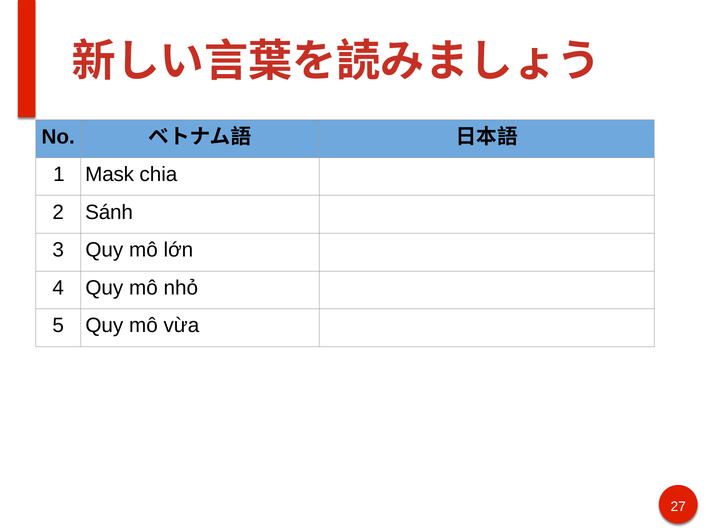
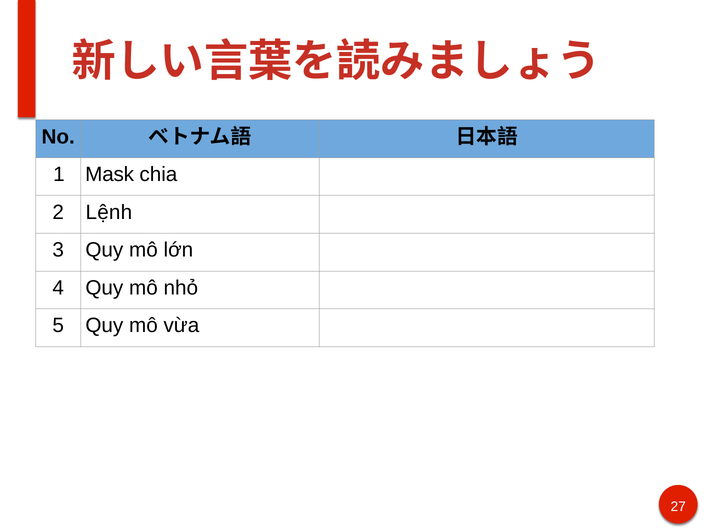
Sánh: Sánh -> Lệnh (109, 212)
